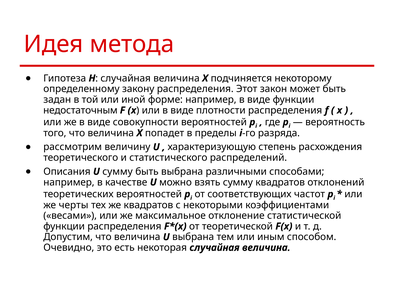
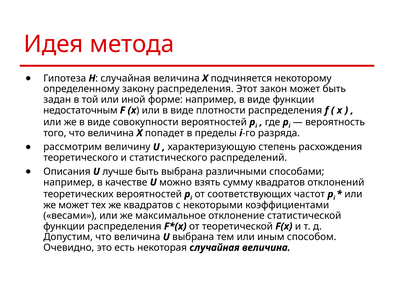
U сумму: сумму -> лучше (118, 171)
же черты: черты -> может (74, 205)
